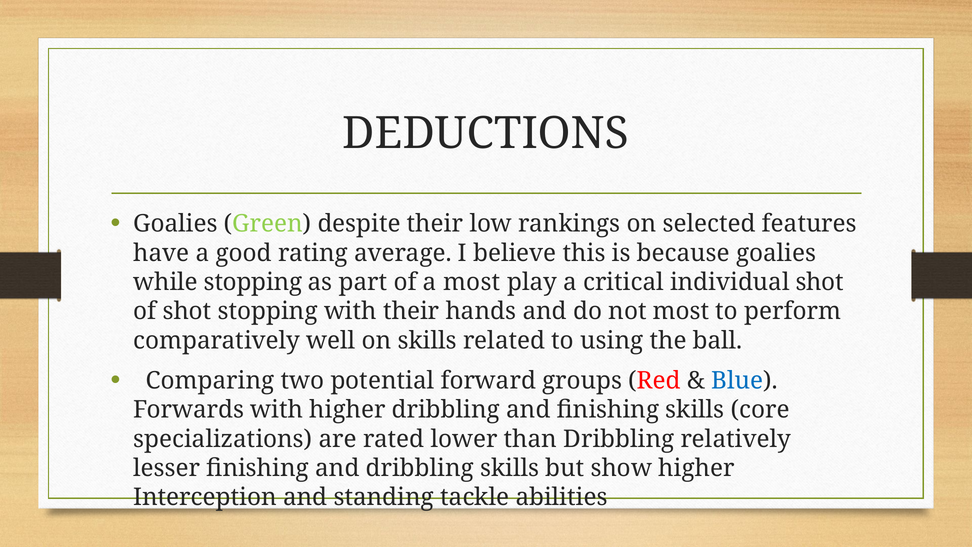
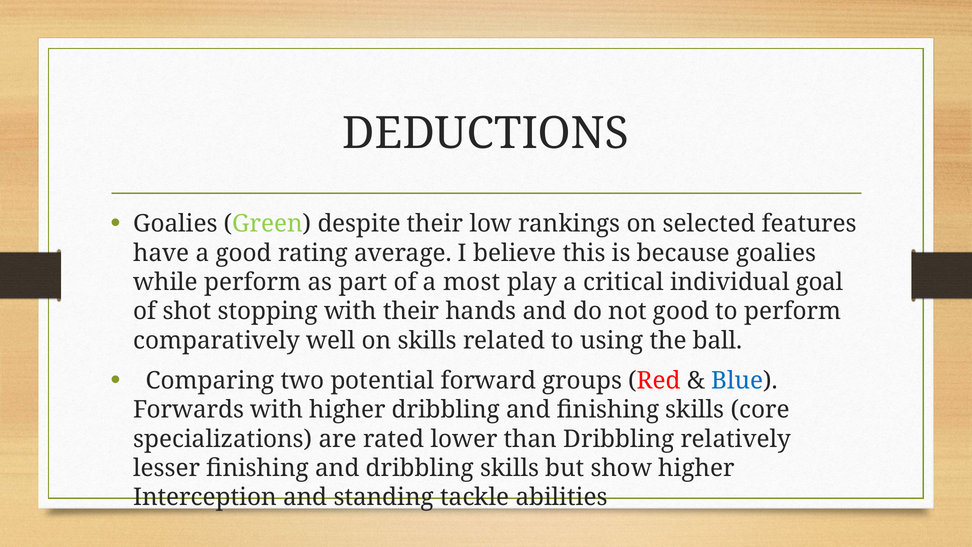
while stopping: stopping -> perform (253, 282)
individual shot: shot -> goal (820, 282)
not most: most -> good (681, 311)
